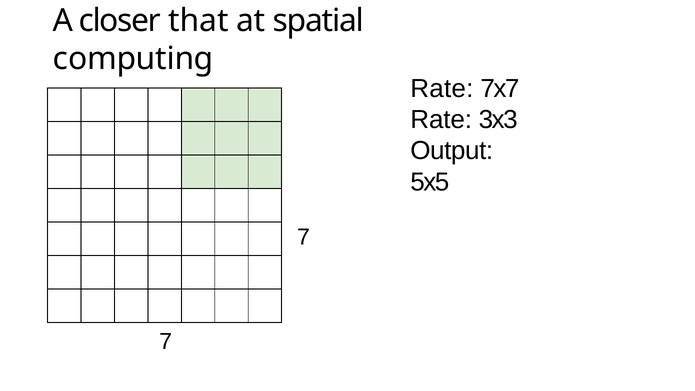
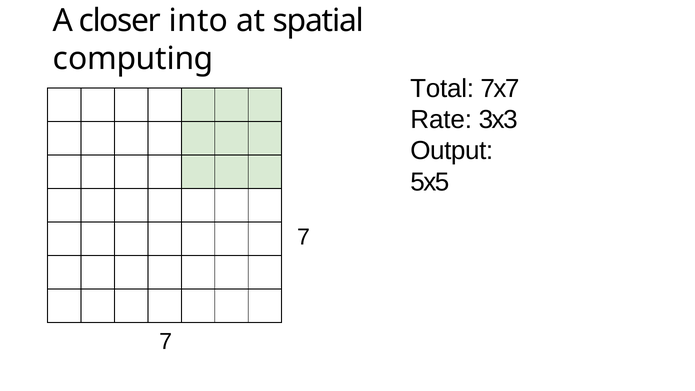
that: that -> into (198, 21)
Rate: Rate -> Total (442, 89)
